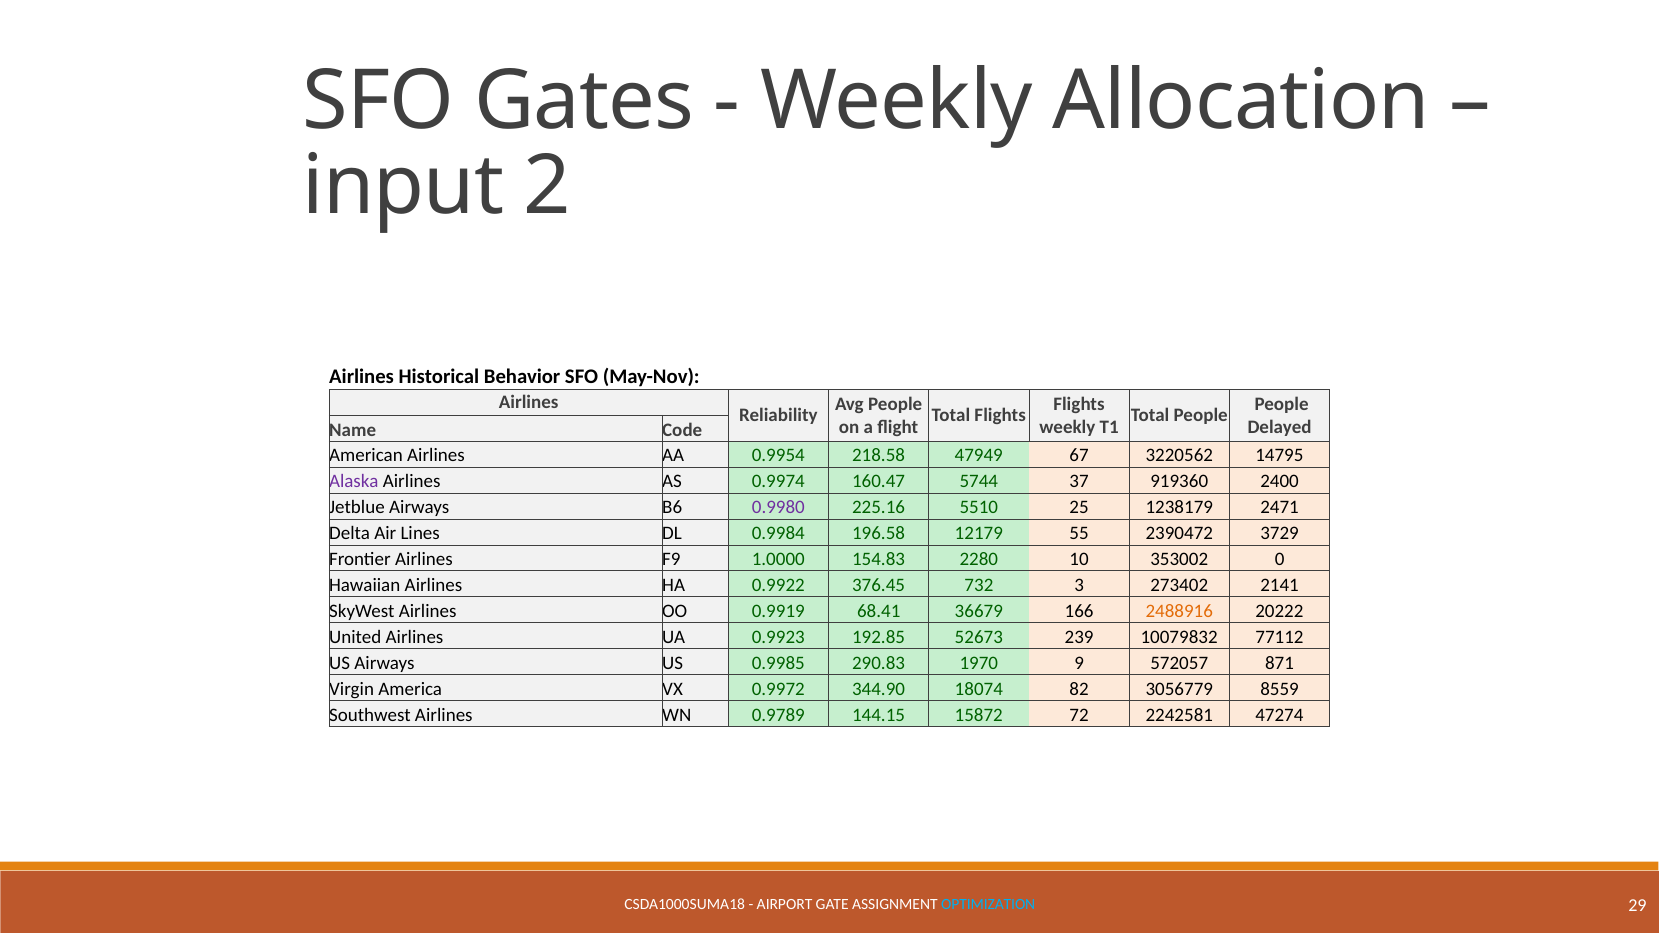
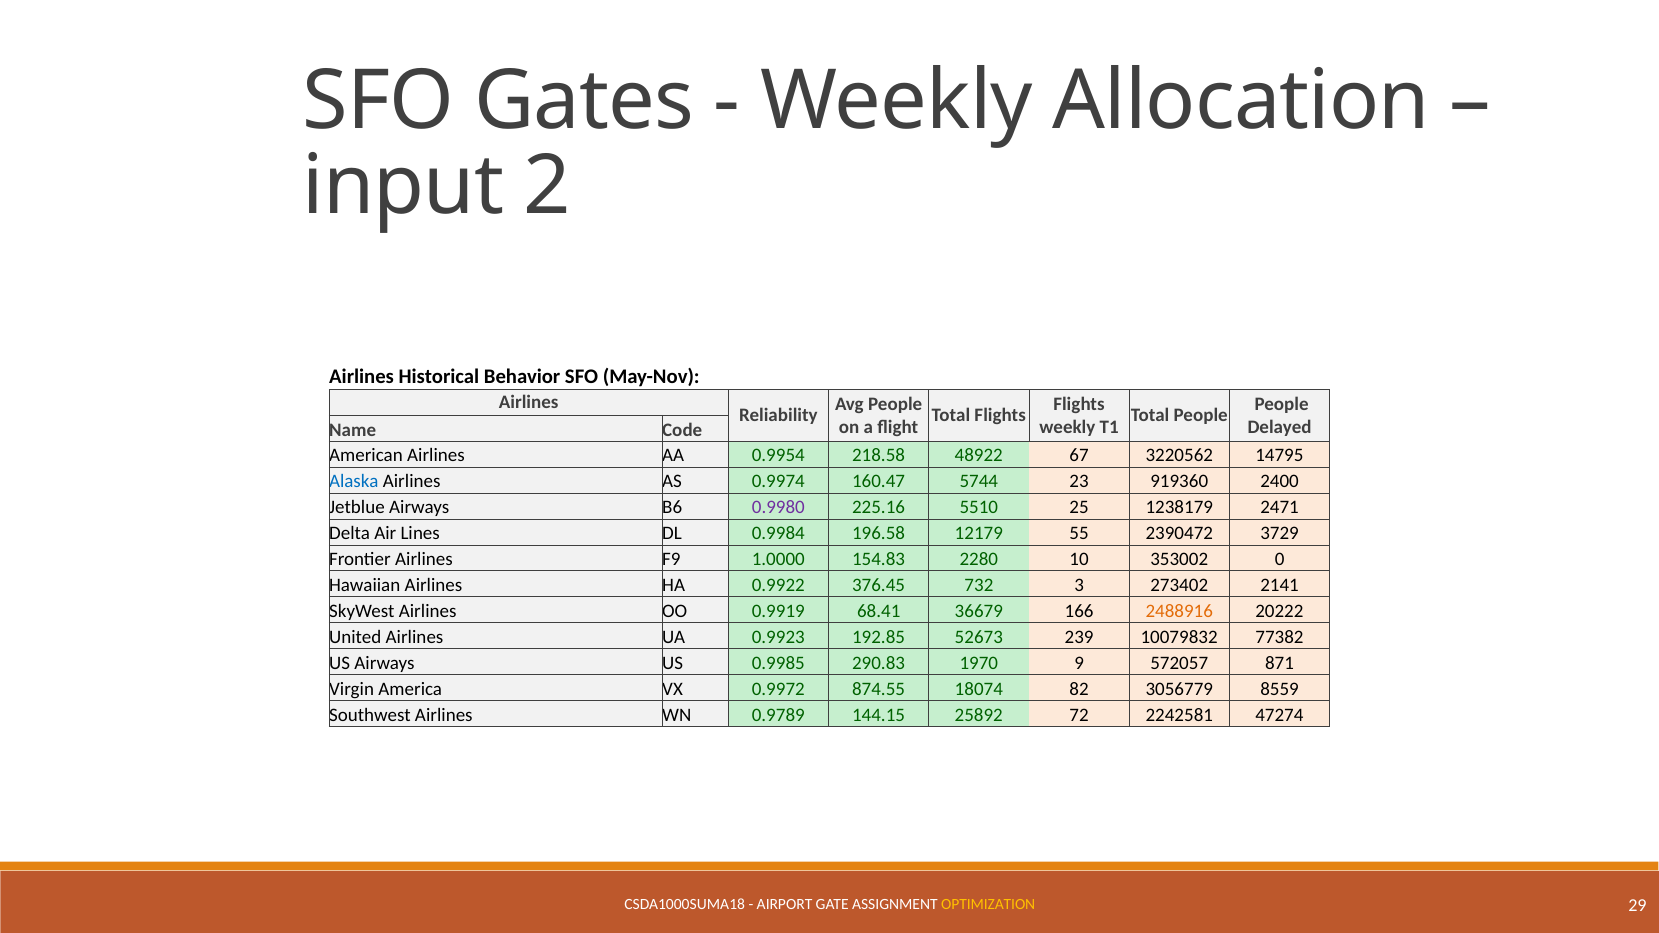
47949: 47949 -> 48922 (979, 456)
Alaska colour: purple -> blue (354, 482)
37: 37 -> 23 (1079, 482)
77112: 77112 -> 77382 (1279, 637)
344.90: 344.90 -> 874.55 (879, 689)
15872: 15872 -> 25892 (979, 715)
OPTIMIZATION colour: light blue -> yellow (988, 905)
